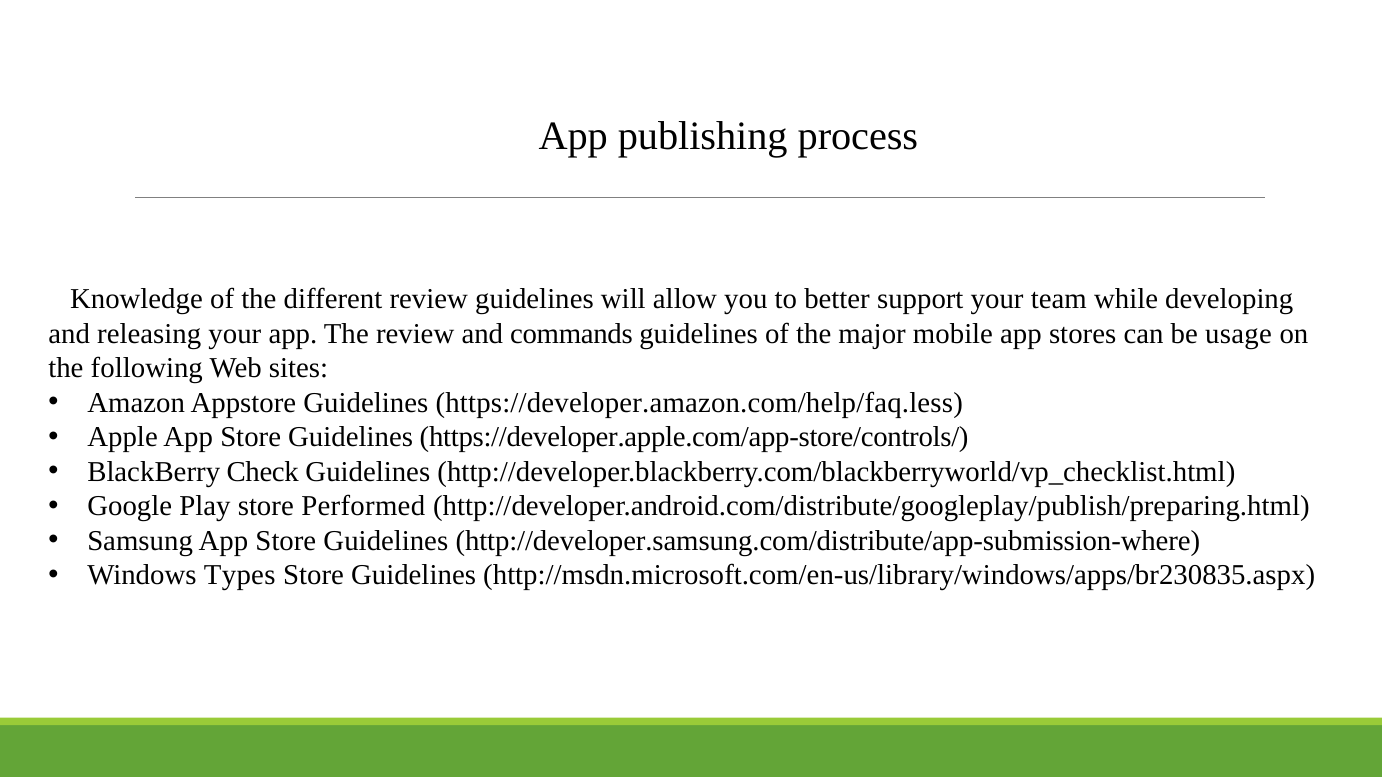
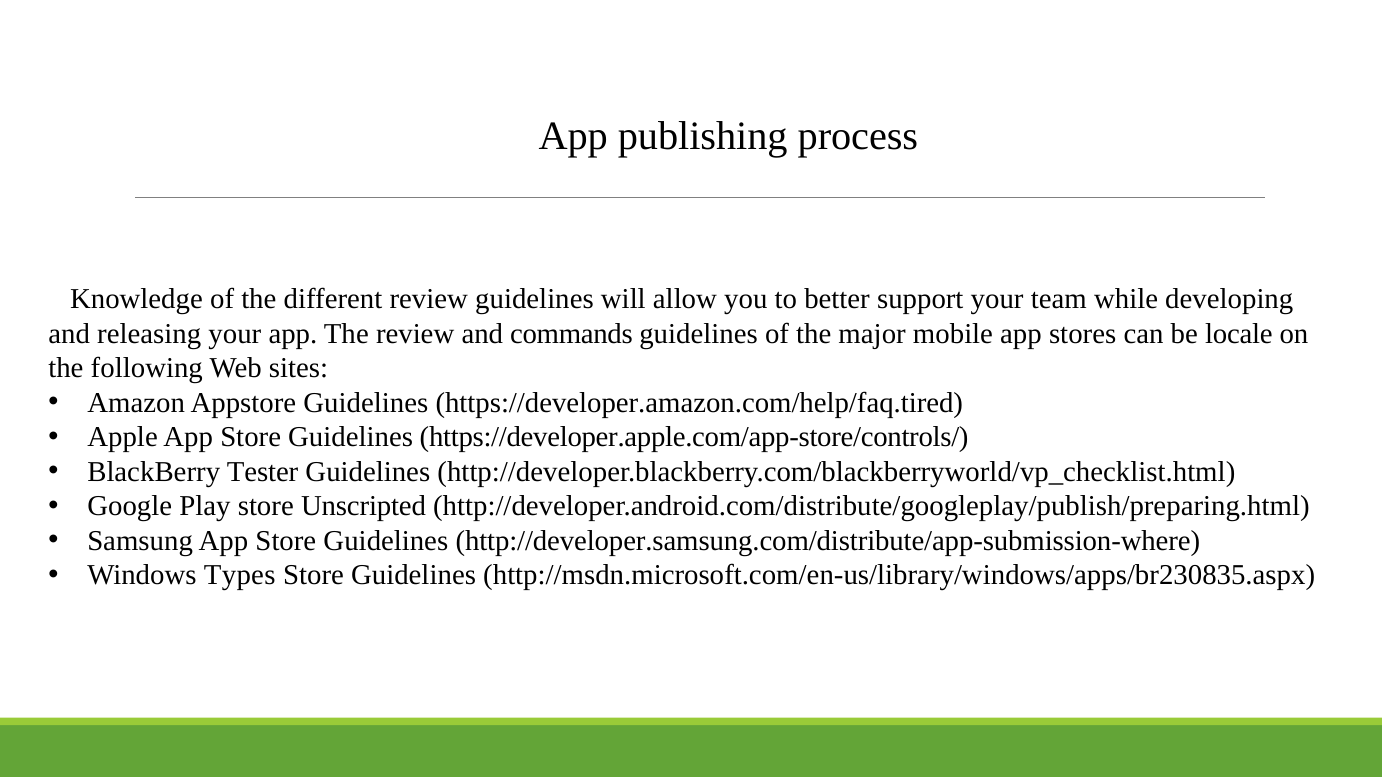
usage: usage -> locale (1239, 334)
https://developer.amazon.com/help/faq.less: https://developer.amazon.com/help/faq.less -> https://developer.amazon.com/help/faq.tired (699, 403)
Check: Check -> Tester (263, 472)
Performed: Performed -> Unscripted (363, 507)
